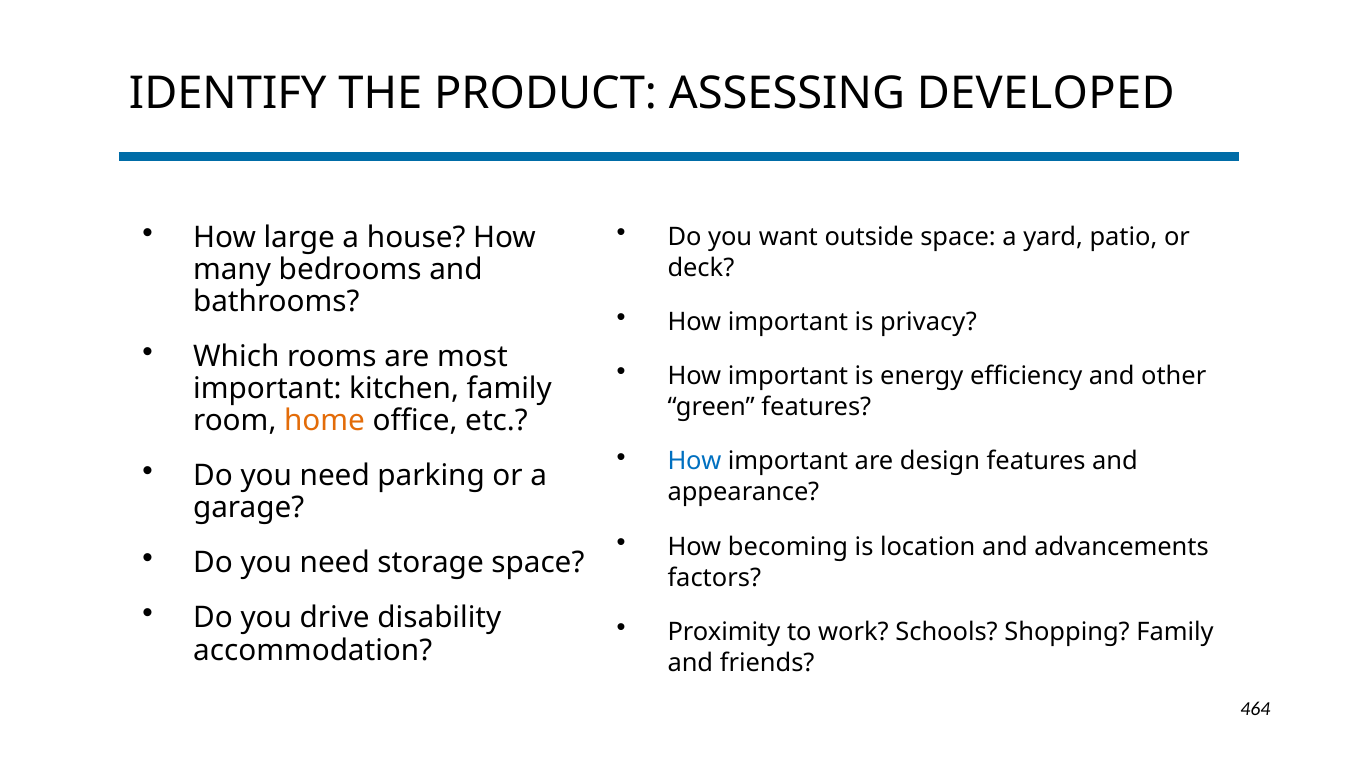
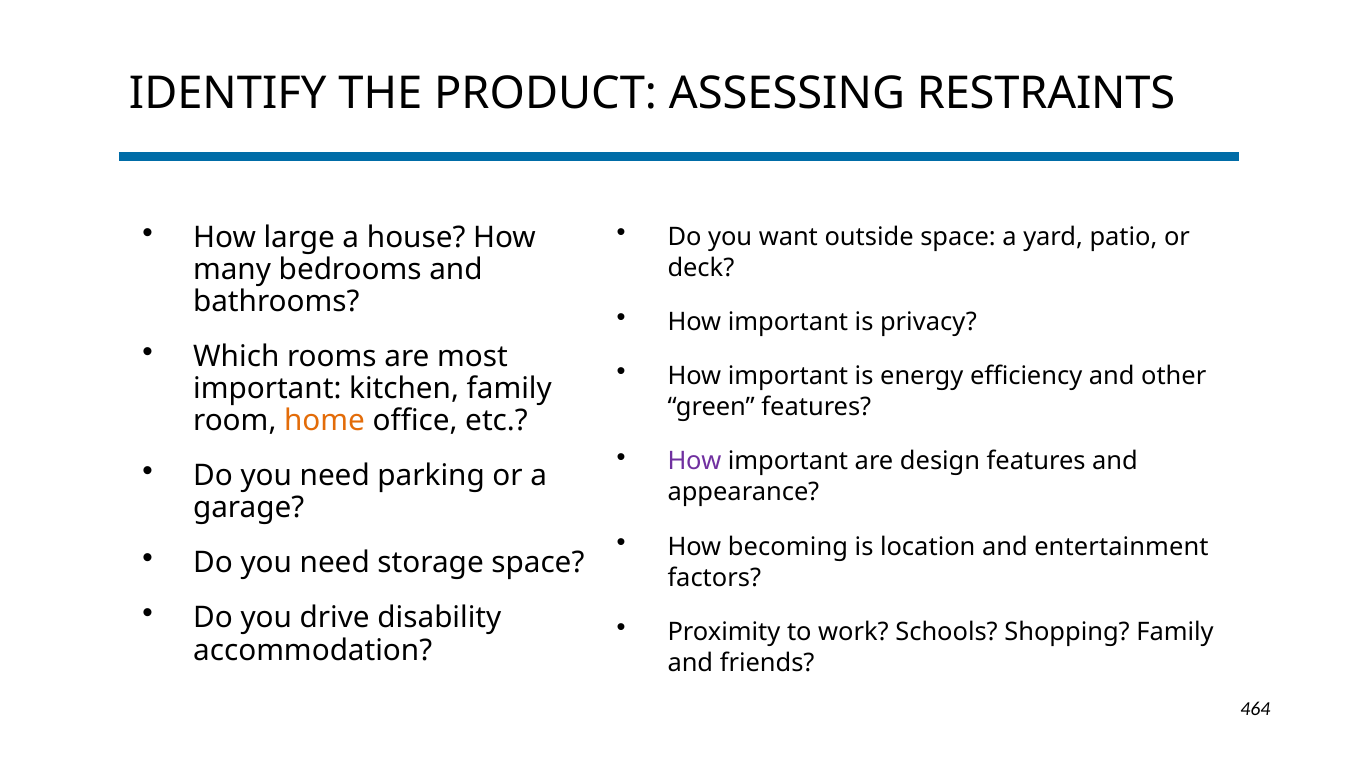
DEVELOPED: DEVELOPED -> RESTRAINTS (1046, 94)
How colour: blue -> purple (695, 461)
advancements: advancements -> entertainment (1121, 547)
